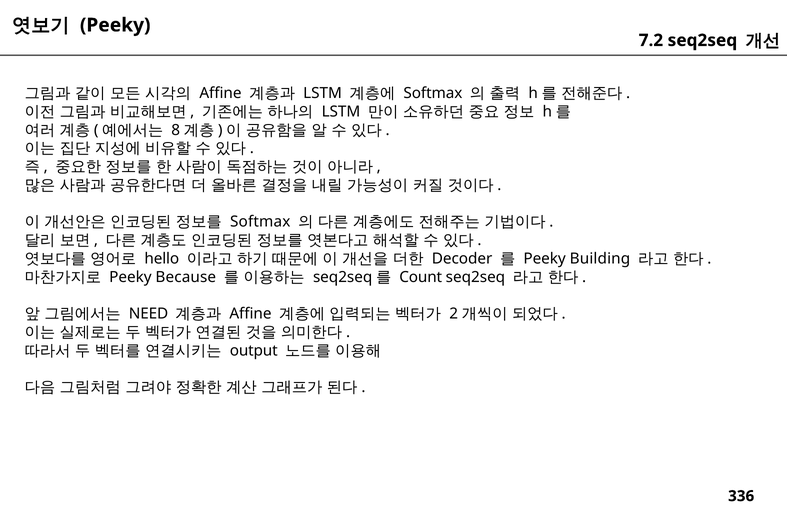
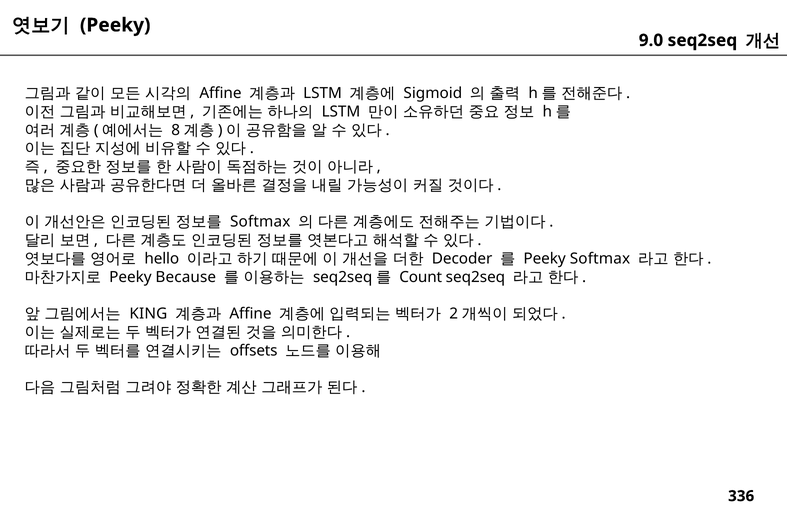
7.2: 7.2 -> 9.0 (651, 40)
Softmax: Softmax -> Sigmoid (433, 93)
Peeky Building: Building -> Softmax (600, 259)
NEED: NEED -> KING (148, 314)
output: output -> offsets (254, 350)
